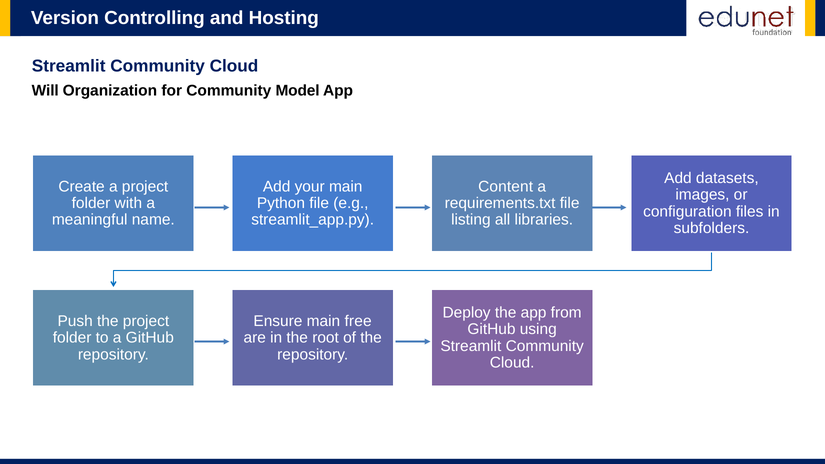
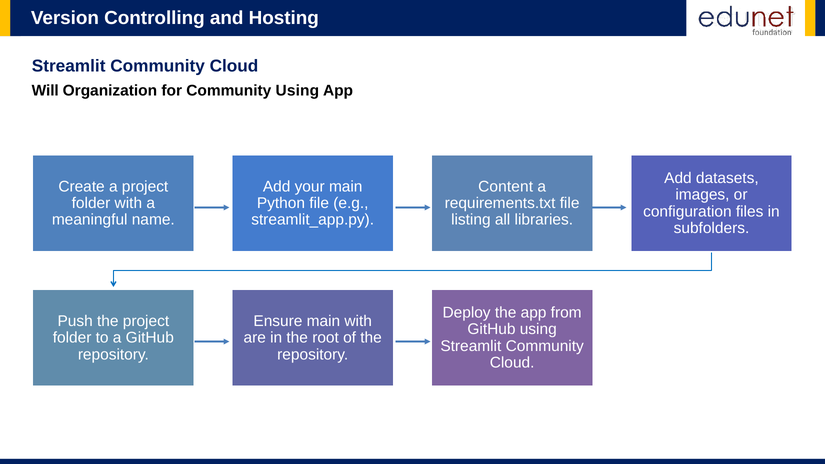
Community Model: Model -> Using (297, 91)
main free: free -> with (358, 321)
